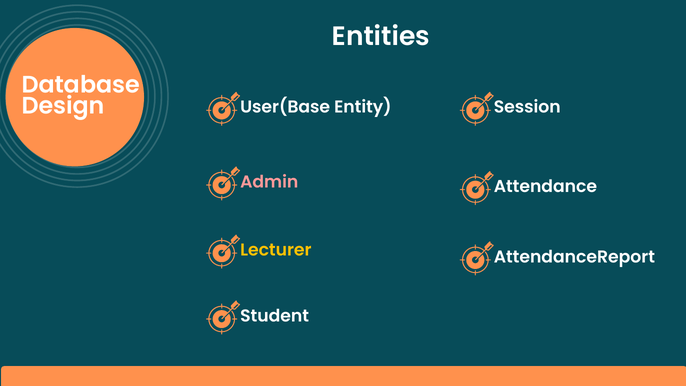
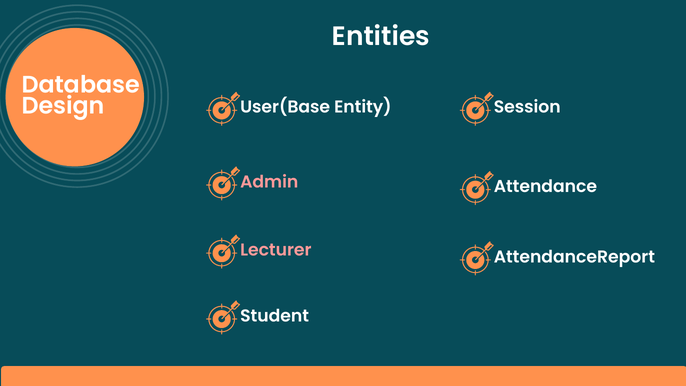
Lecturer colour: yellow -> pink (276, 250)
